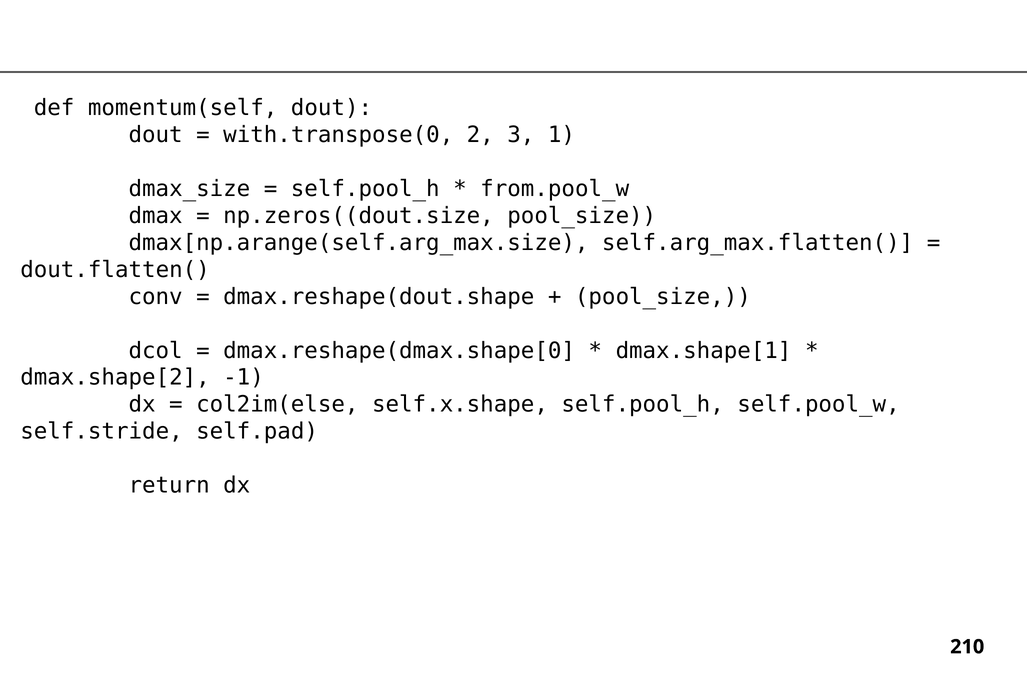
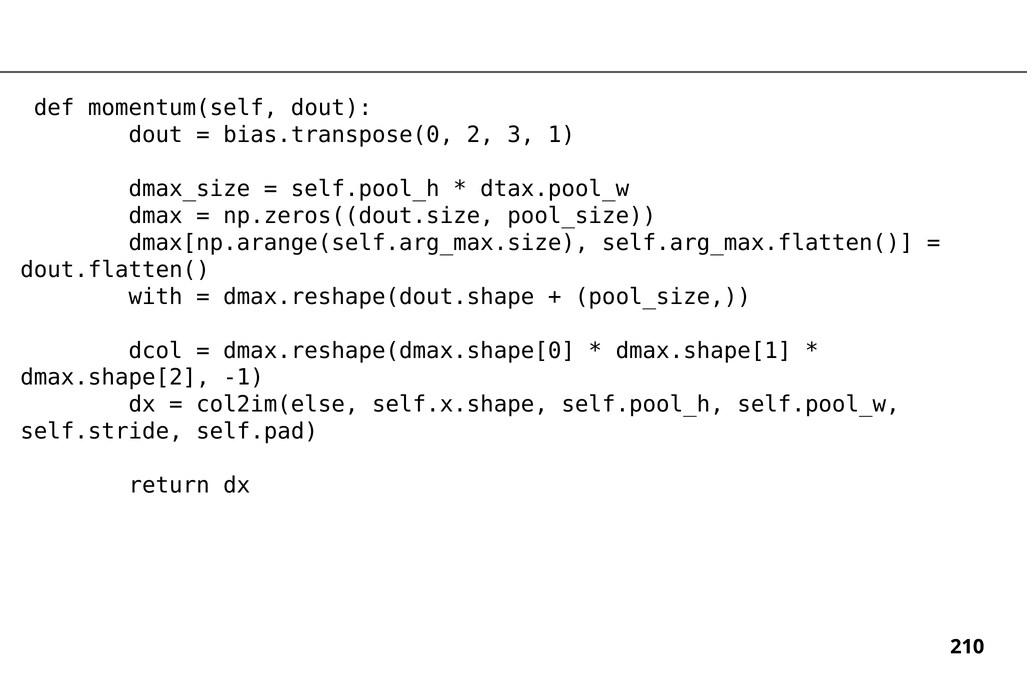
with.transpose(0: with.transpose(0 -> bias.transpose(0 (338, 135)
from.pool_w: from.pool_w -> dtax.pool_w (555, 189)
conv: conv -> with (156, 297)
